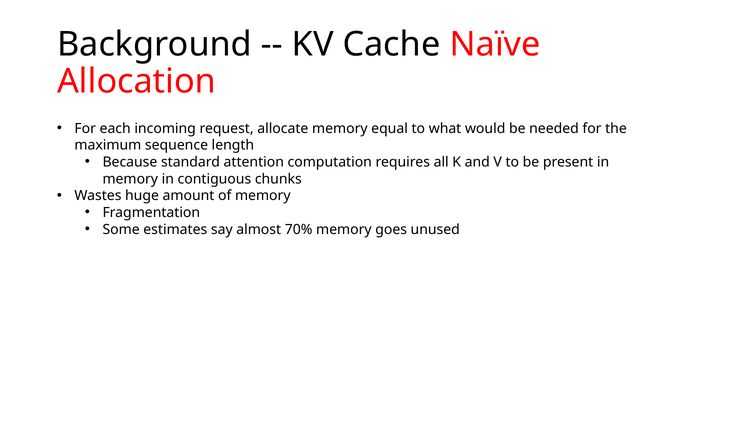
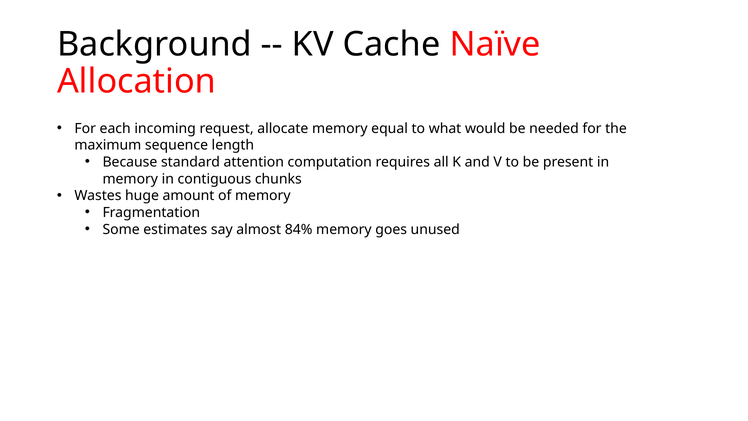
70%: 70% -> 84% (299, 229)
